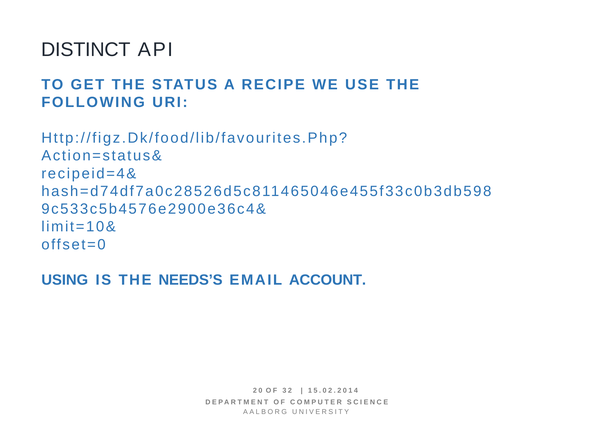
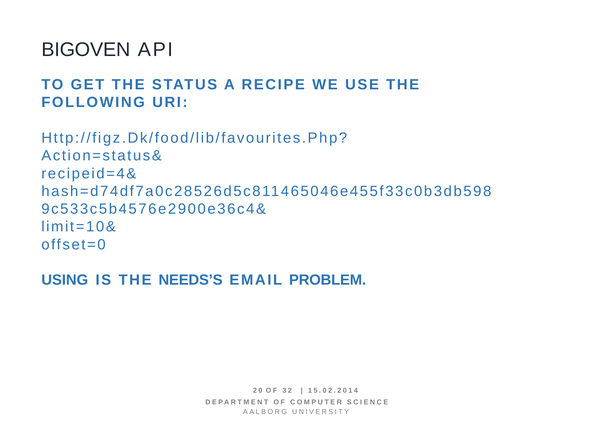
DISTINCT: DISTINCT -> BIGOVEN (86, 50)
ACCOUNT: ACCOUNT -> PROBLEM (328, 280)
